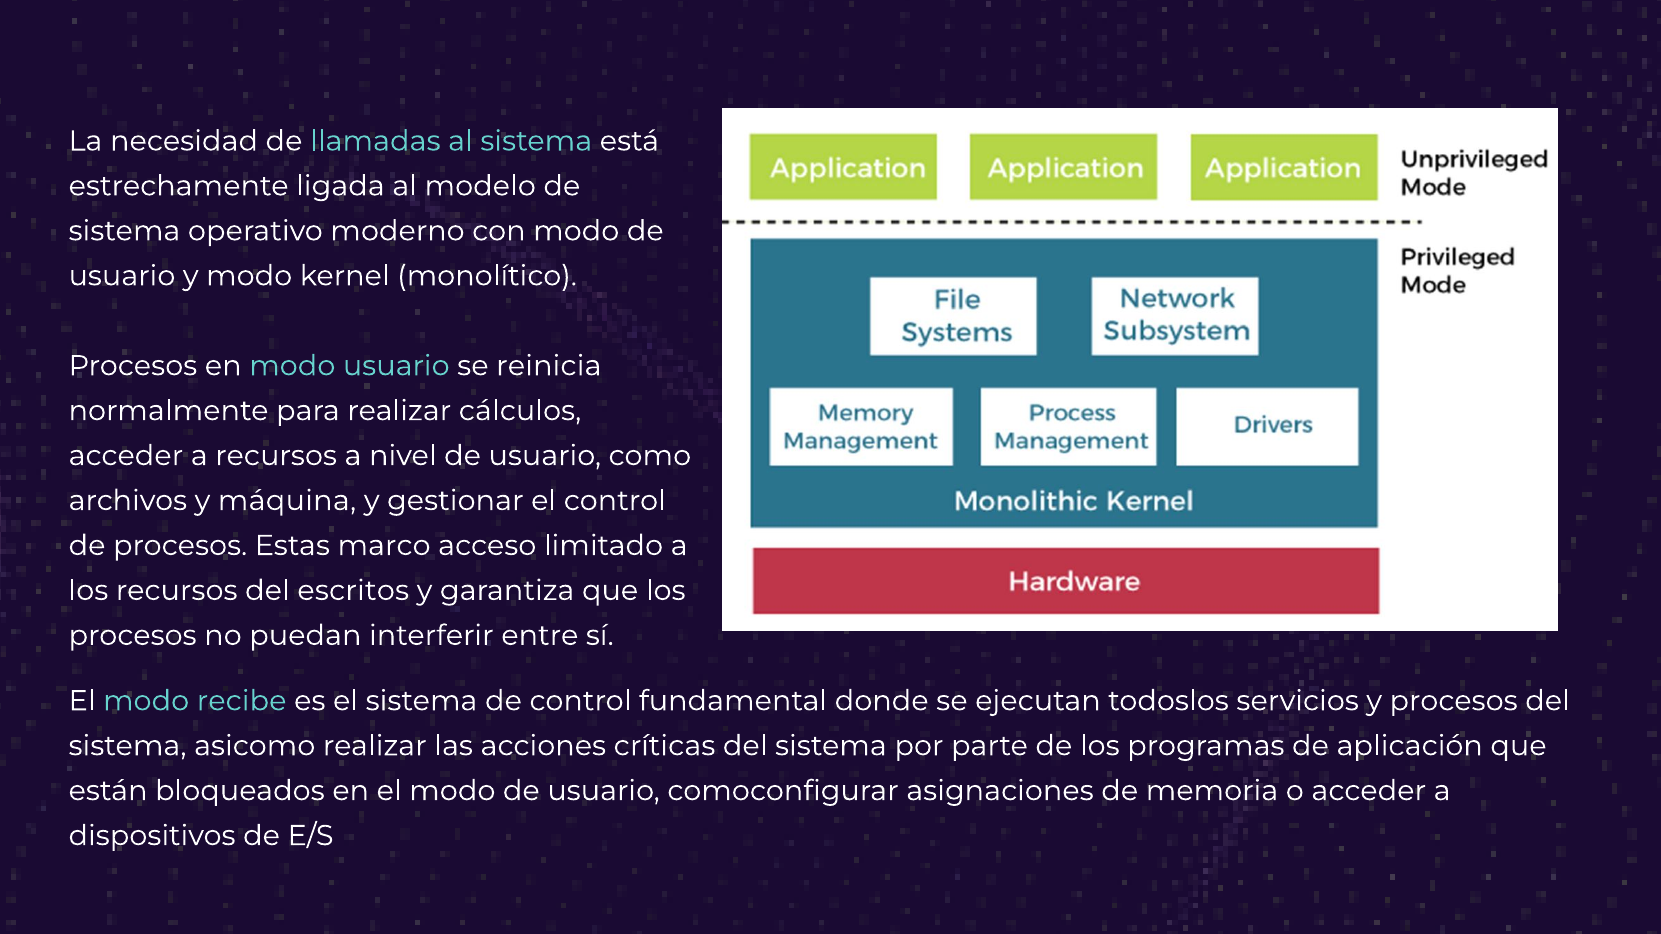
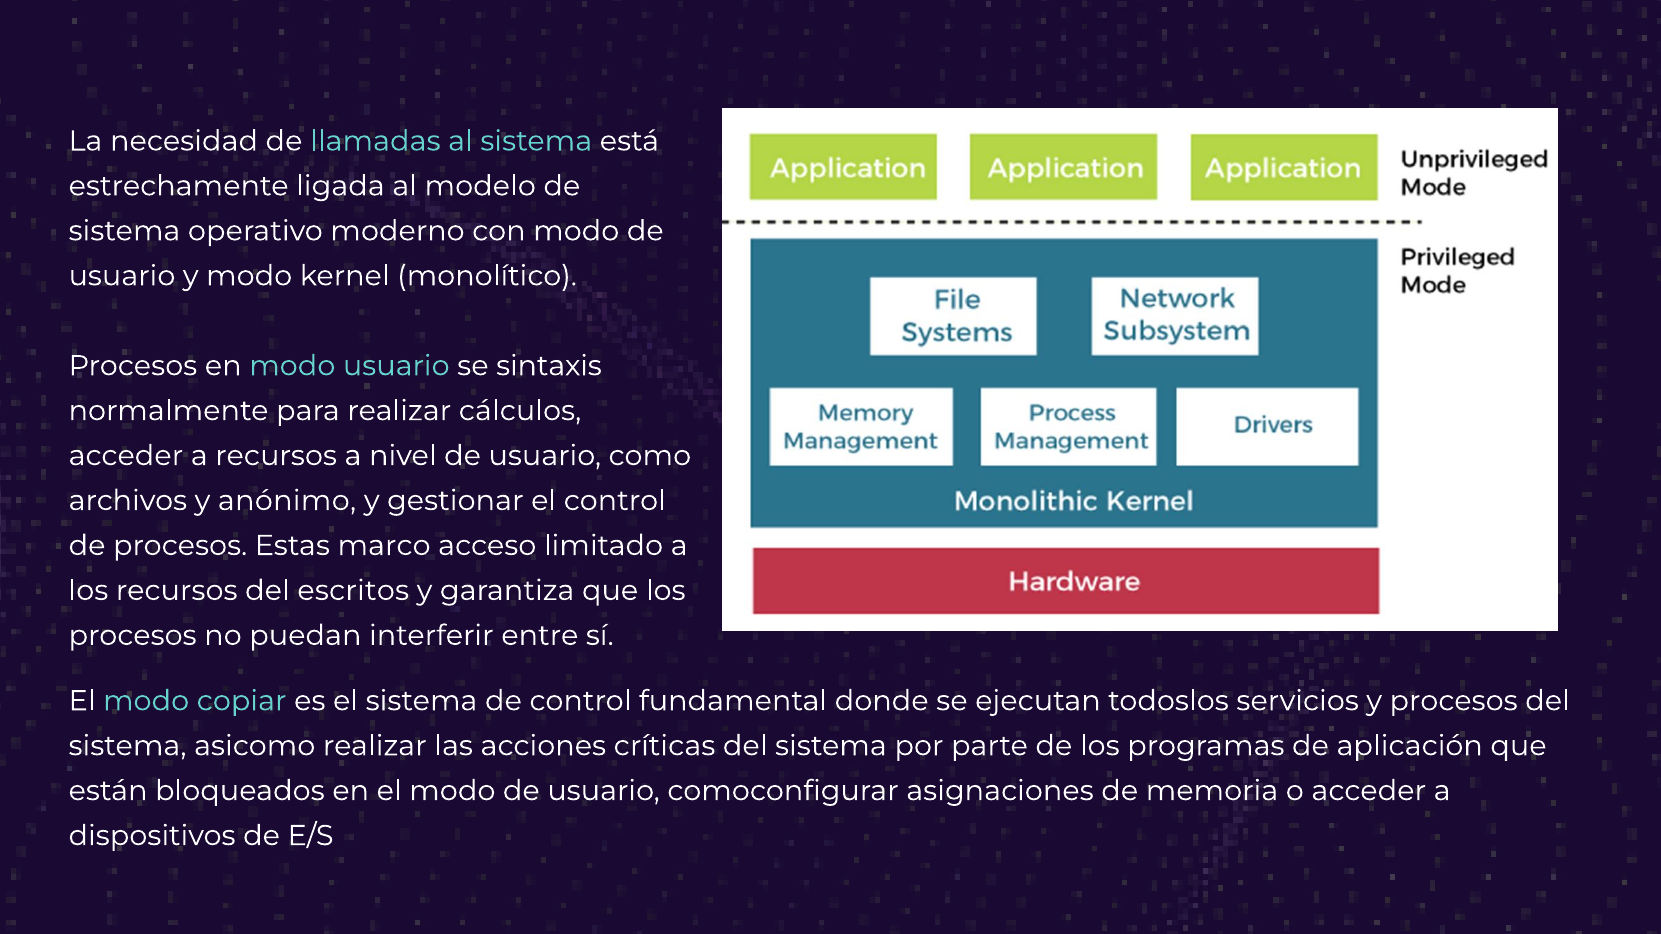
reinicia: reinicia -> sintaxis (549, 366)
máquina: máquina -> anónimo (287, 501)
recibe: recibe -> copiar (242, 701)
